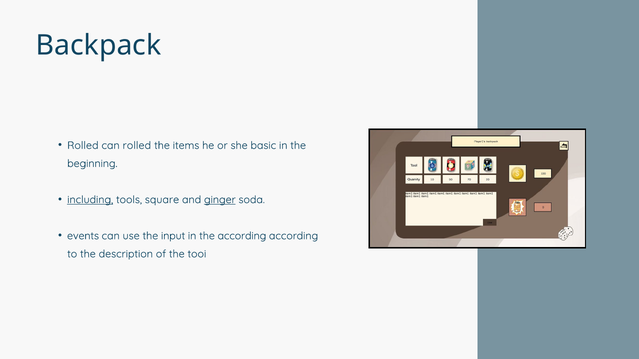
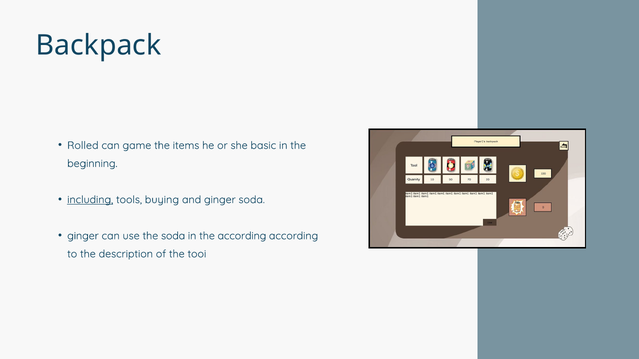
can rolled: rolled -> game (137, 146)
square: square -> buying (162, 200)
ginger underline: present -> none (220, 200)
events: events -> ginger (83, 236)
the input: input -> soda (173, 236)
